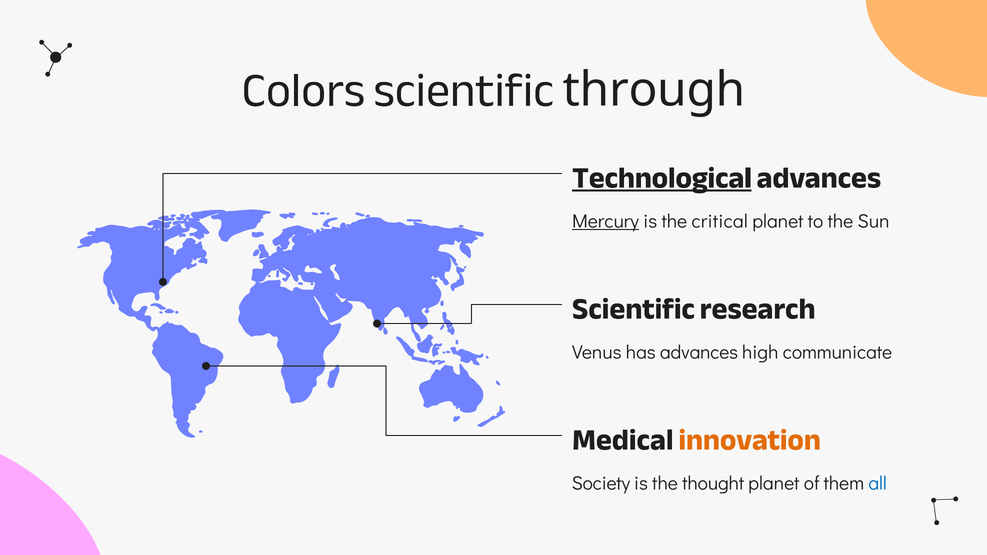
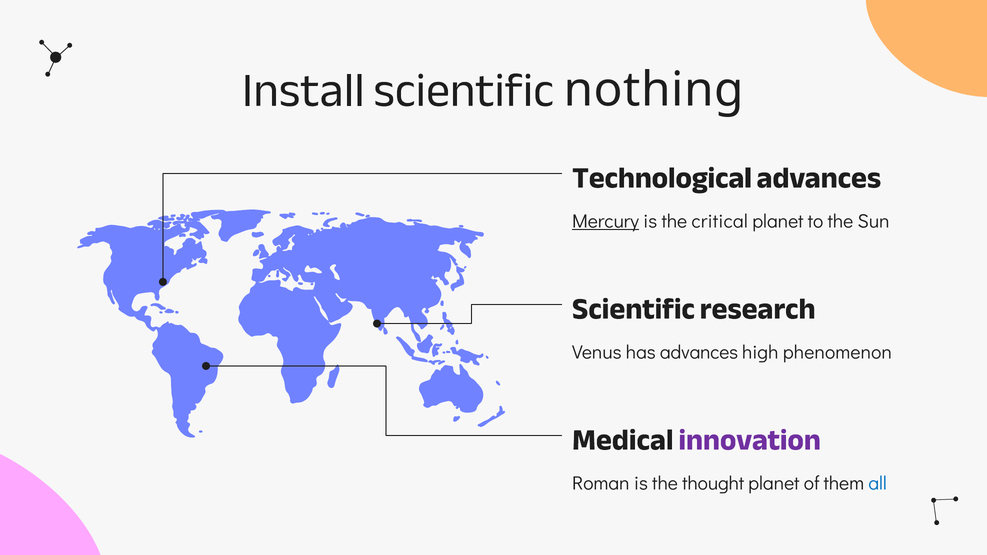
Colors: Colors -> Install (303, 90)
through: through -> nothing (654, 90)
Technological underline: present -> none (662, 178)
communicate: communicate -> phenomenon (837, 352)
innovation colour: orange -> purple (750, 440)
Society: Society -> Roman (601, 484)
